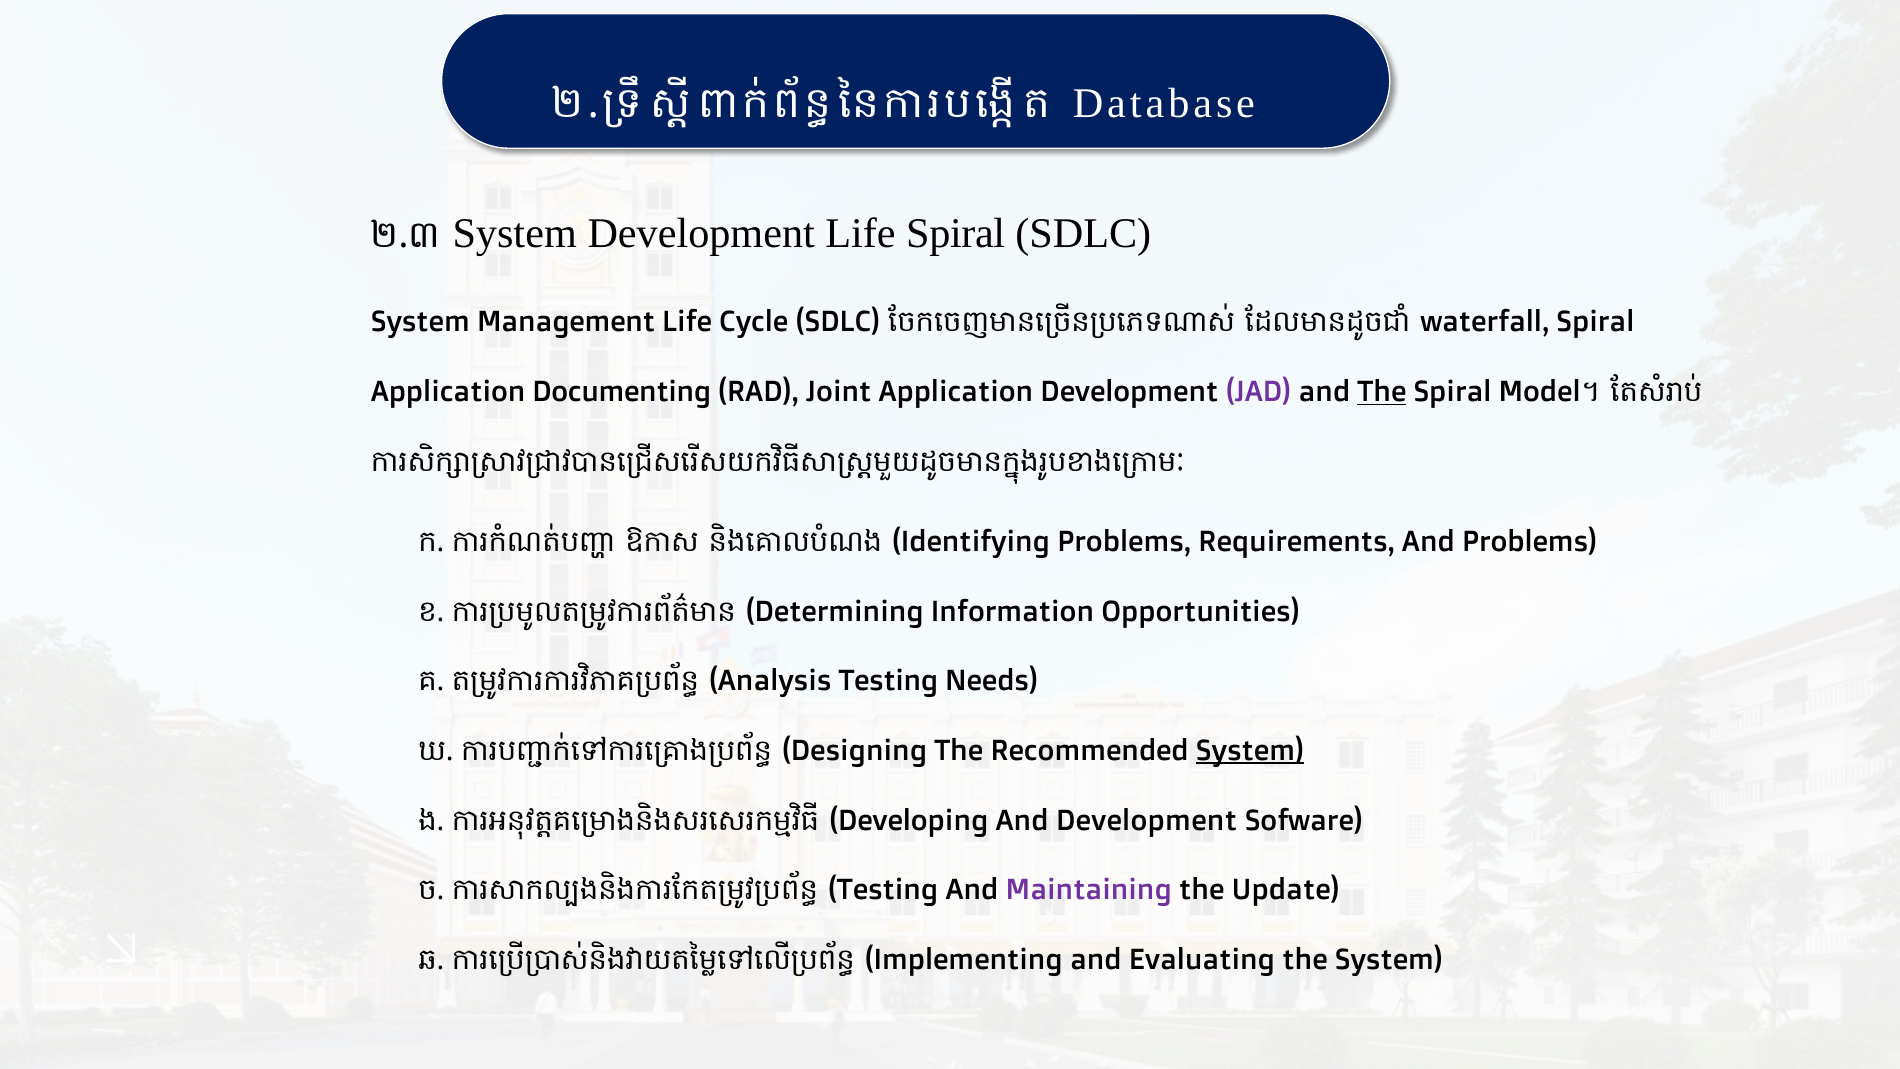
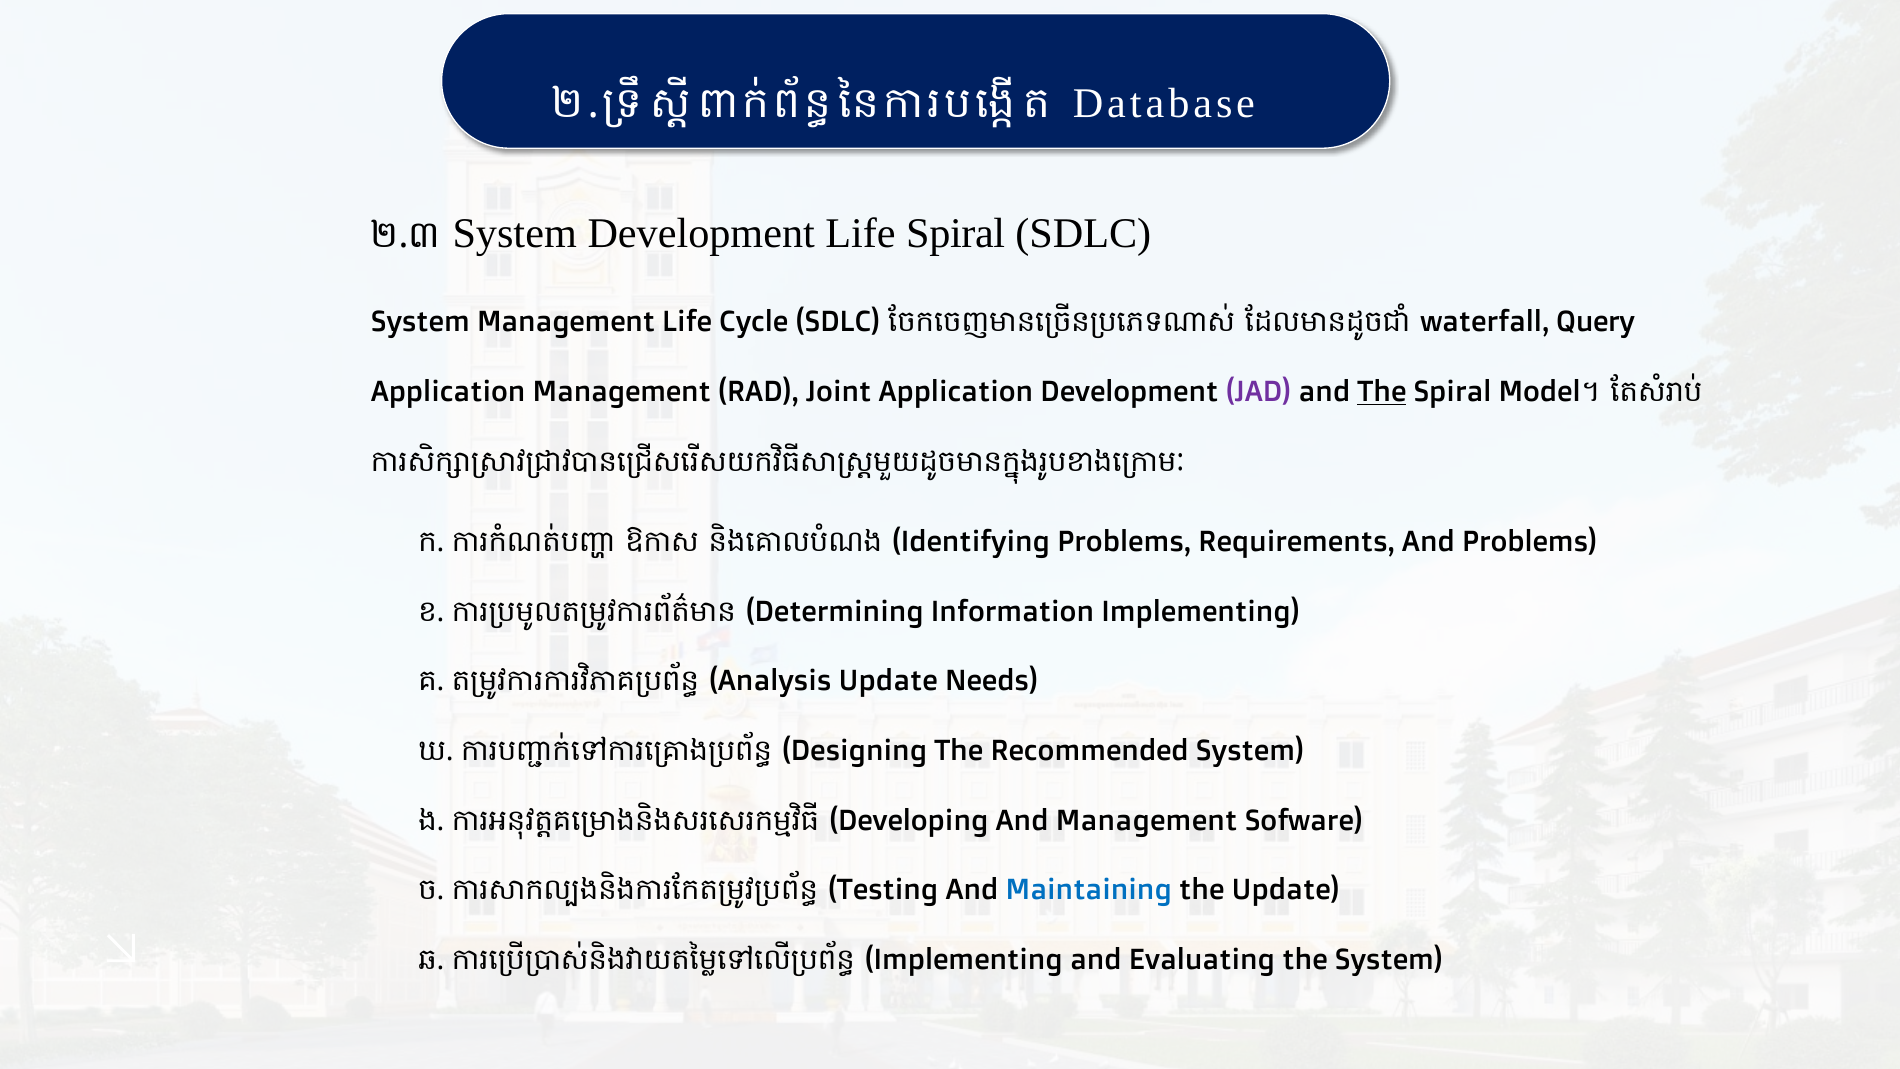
waterfall Spiral: Spiral -> Query (1595, 322)
Application Documenting: Documenting -> Management (622, 392)
Information Opportunities: Opportunities -> Implementing (1201, 611)
Analysis Testing: Testing -> Update (888, 681)
System underline: present -> none (1250, 751)
And Development: Development -> Management (1147, 820)
Maintaining colour: purple -> blue (1089, 890)
